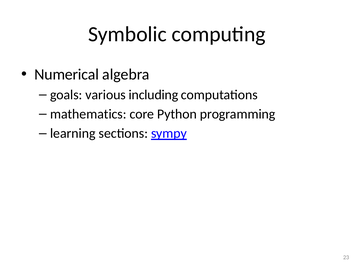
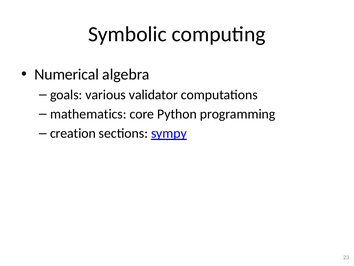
including: including -> validator (153, 95)
learning: learning -> creation (73, 133)
